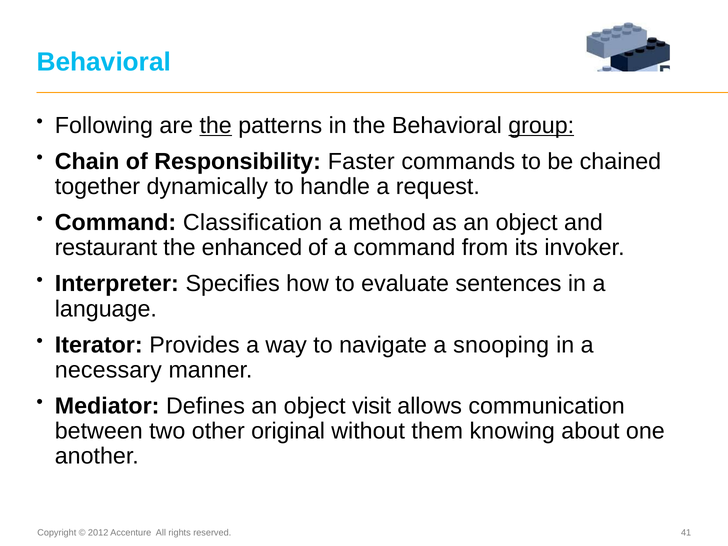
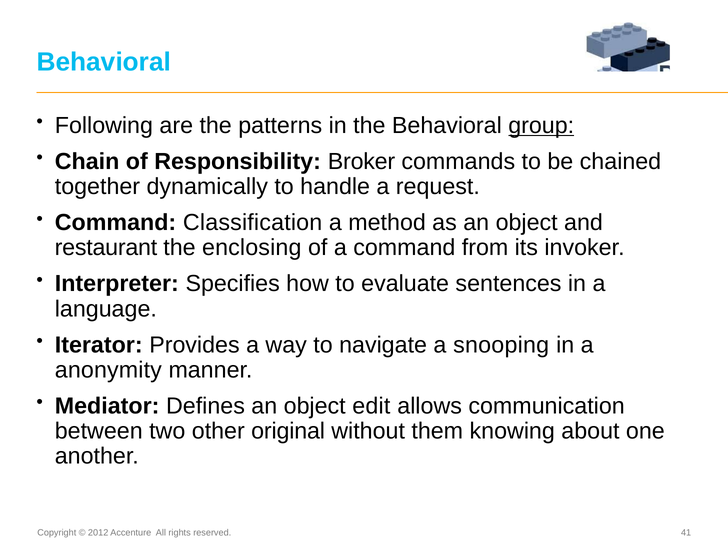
the underline: present -> none (216, 126)
Faster: Faster -> Broker (362, 162)
enhanced: enhanced -> enclosing (252, 248)
necessary: necessary -> anonymity (108, 370)
visit: visit -> edit (371, 406)
